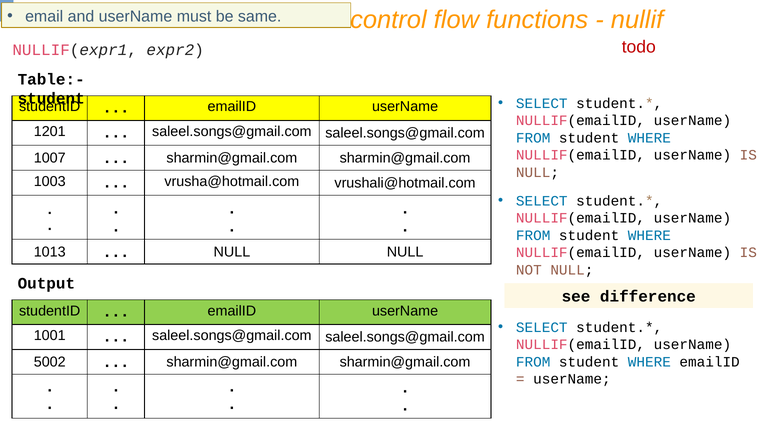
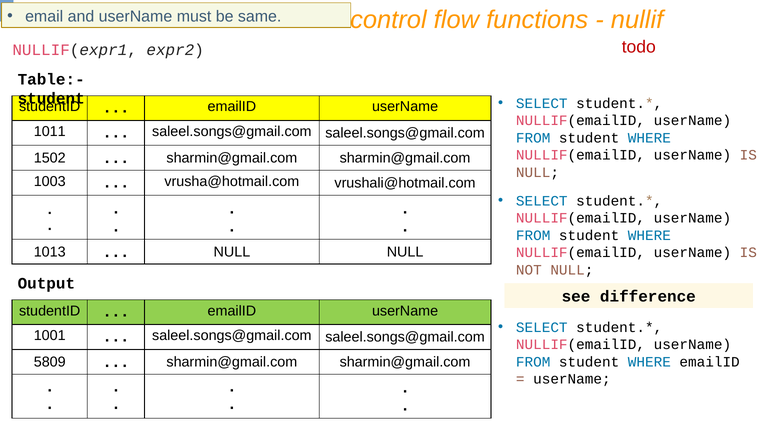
1201: 1201 -> 1011 (50, 132)
1007: 1007 -> 1502 (50, 158)
5002: 5002 -> 5809 (50, 362)
